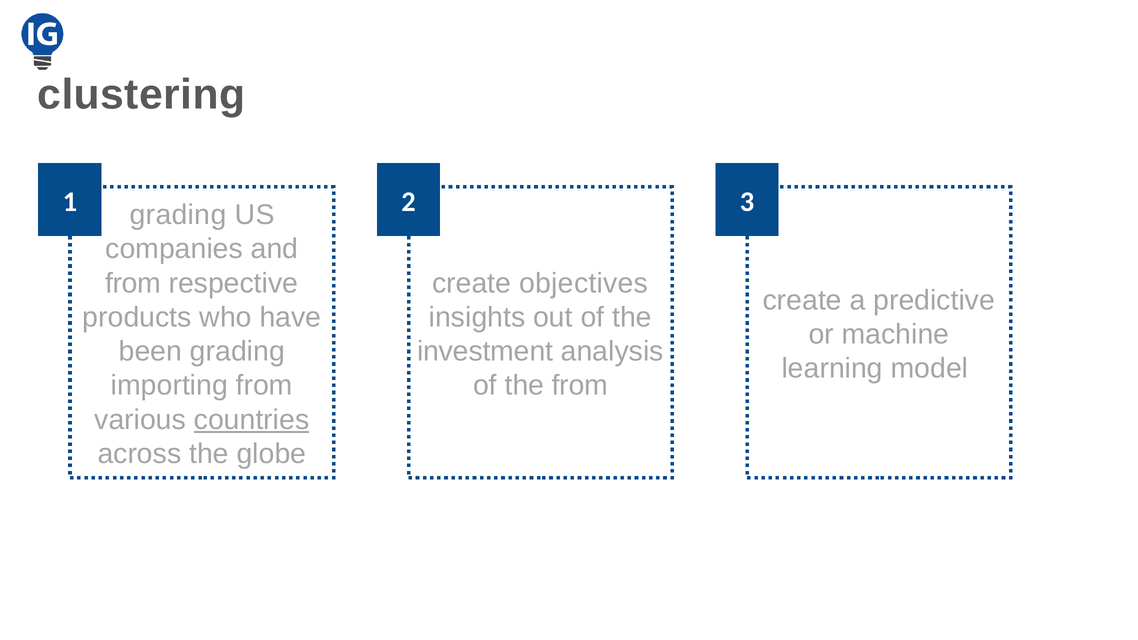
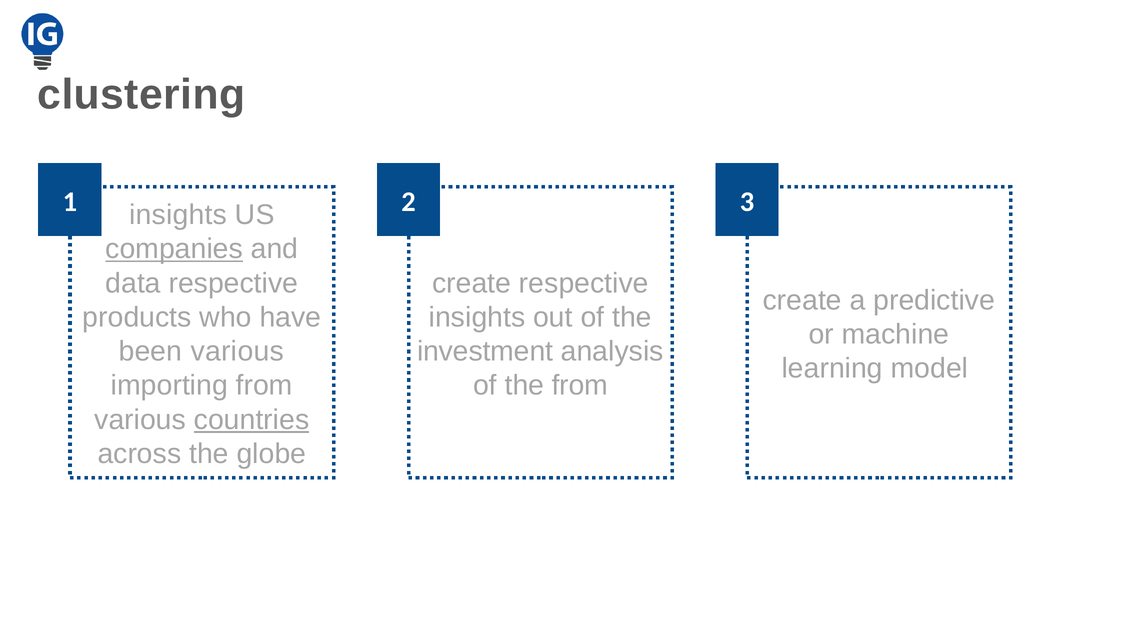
grading: grading -> insights (178, 215)
companies underline: none -> present (174, 249)
from: from -> data (133, 283)
create objectives: objectives -> respective (584, 283)
been grading: grading -> various (237, 351)
